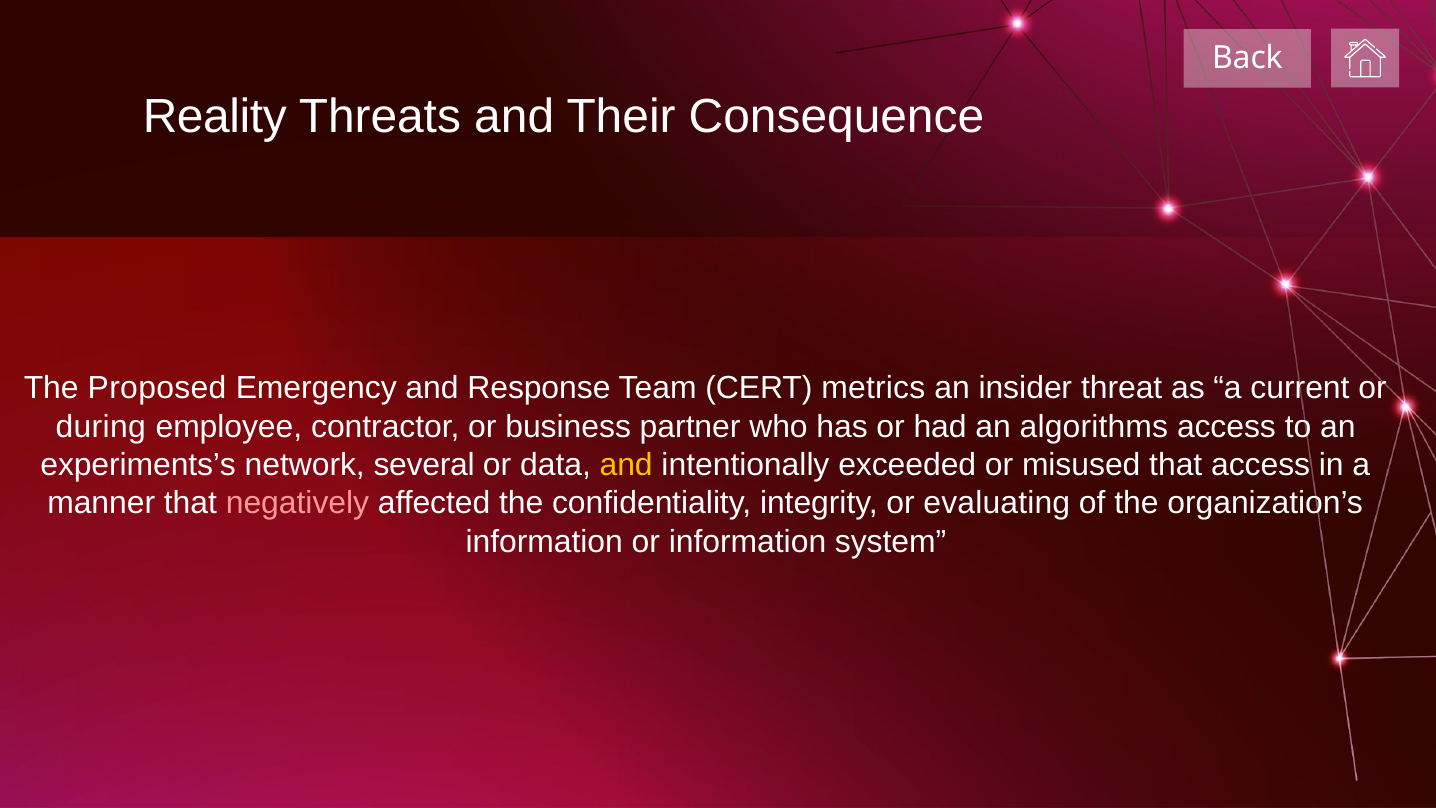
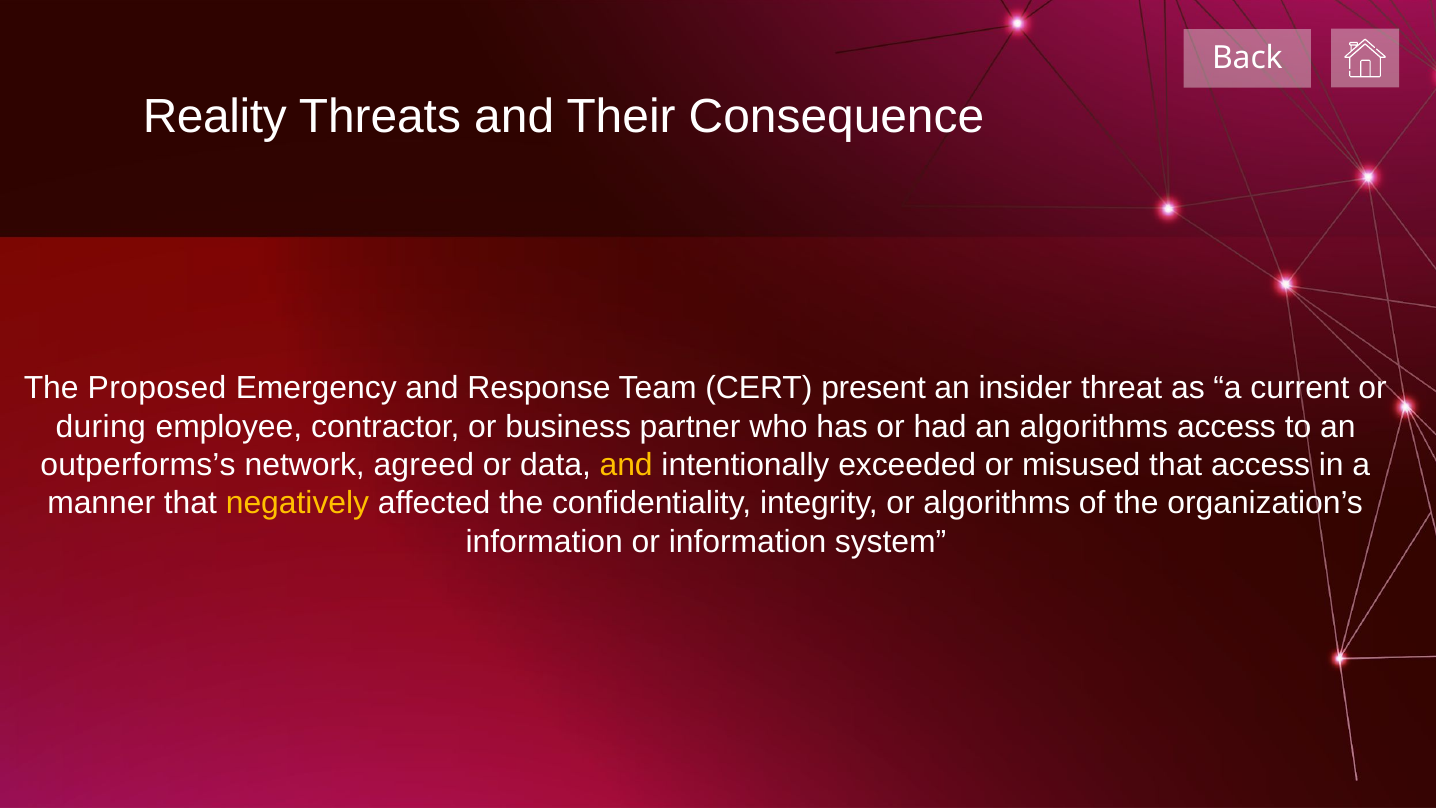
metrics: metrics -> present (874, 388)
experiments’s: experiments’s -> outperforms’s (138, 465)
several: several -> agreed (424, 465)
negatively colour: pink -> yellow (297, 503)
or evaluating: evaluating -> algorithms (997, 503)
